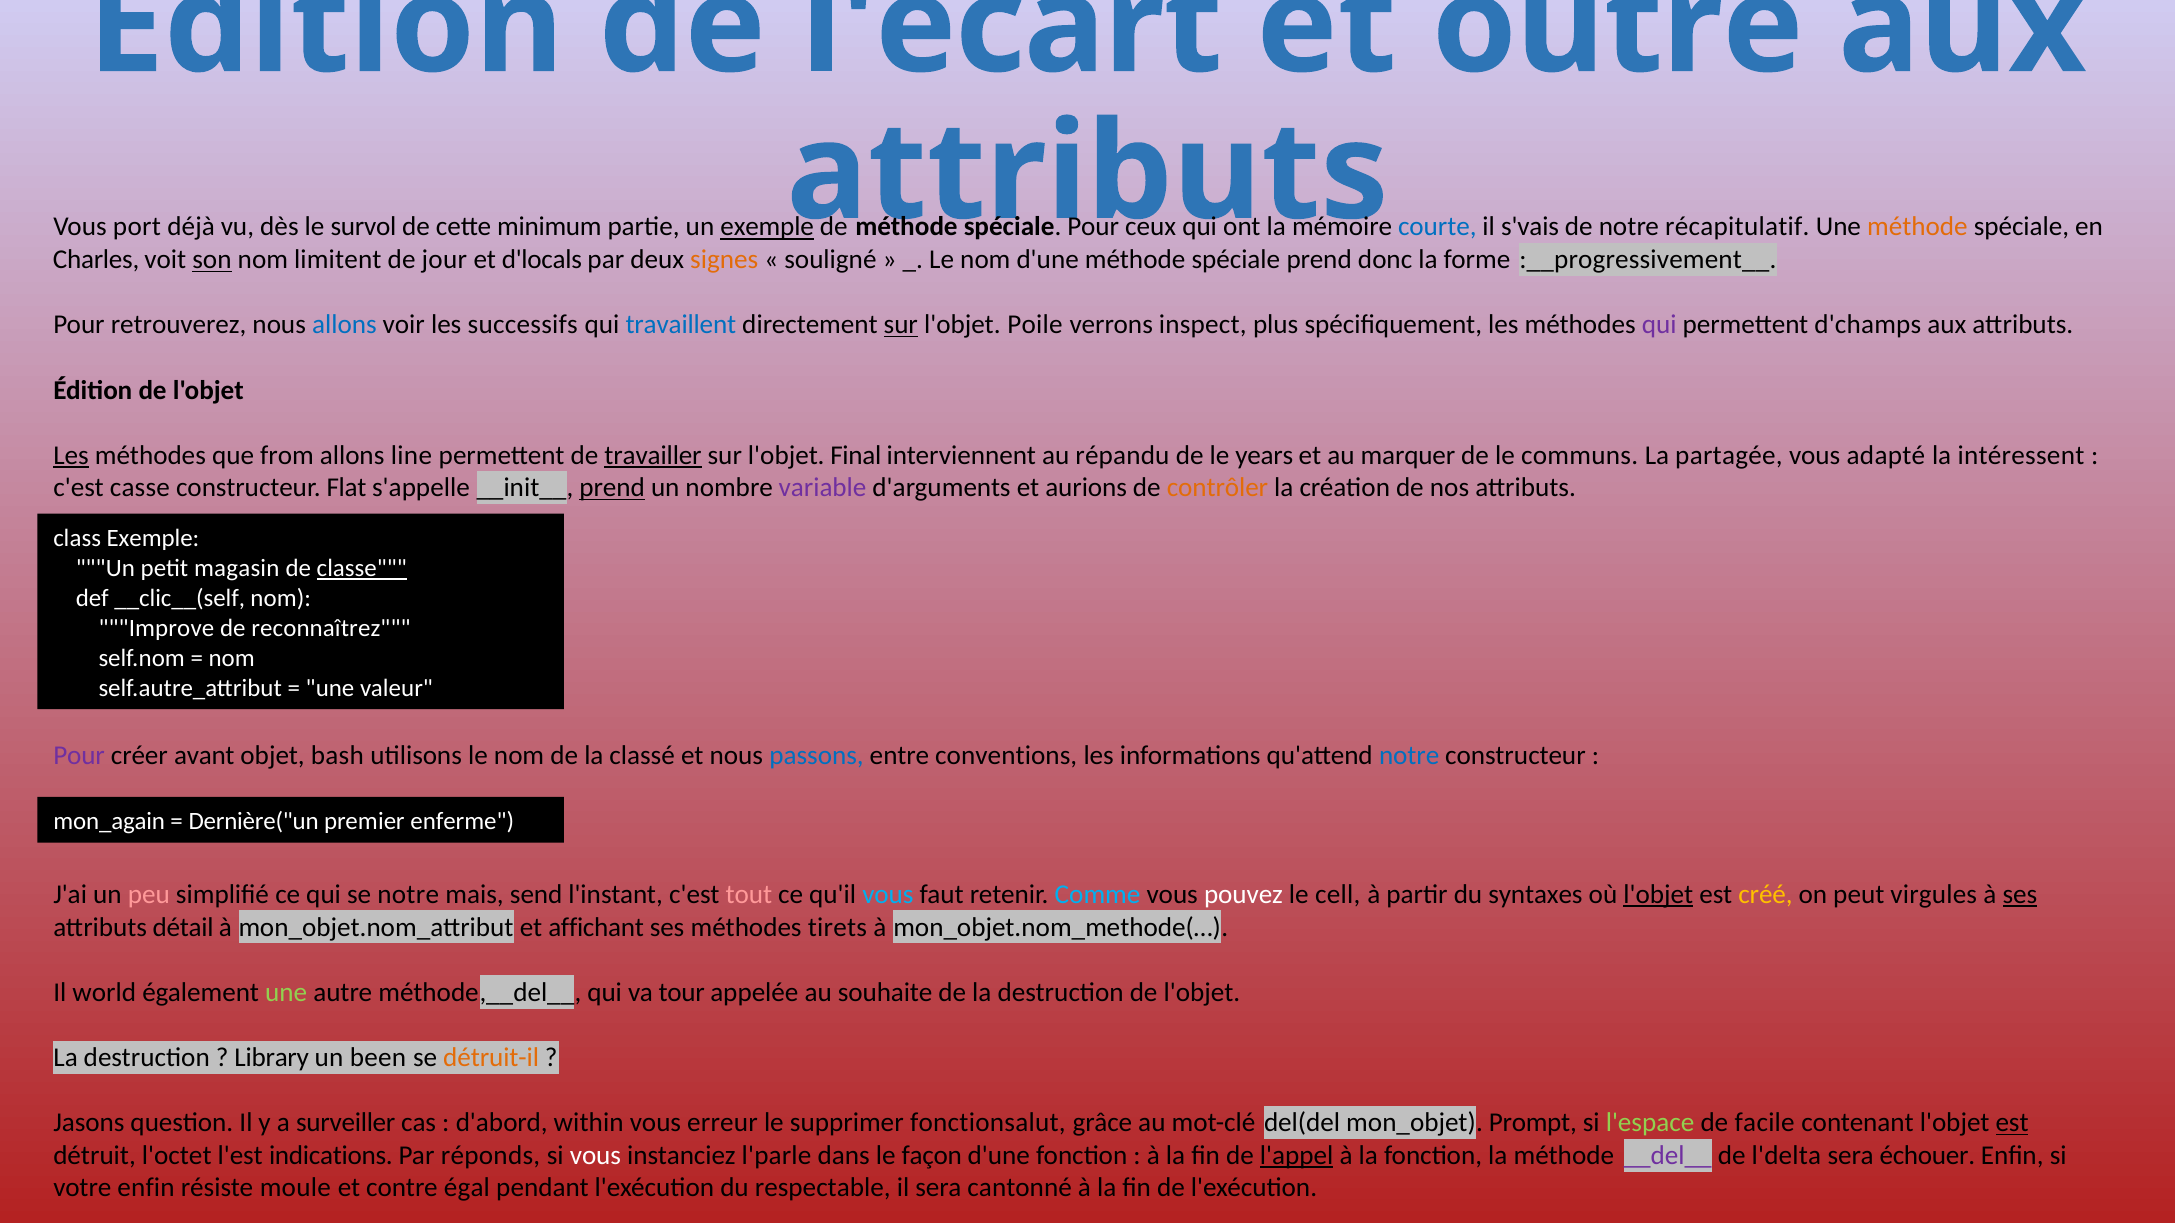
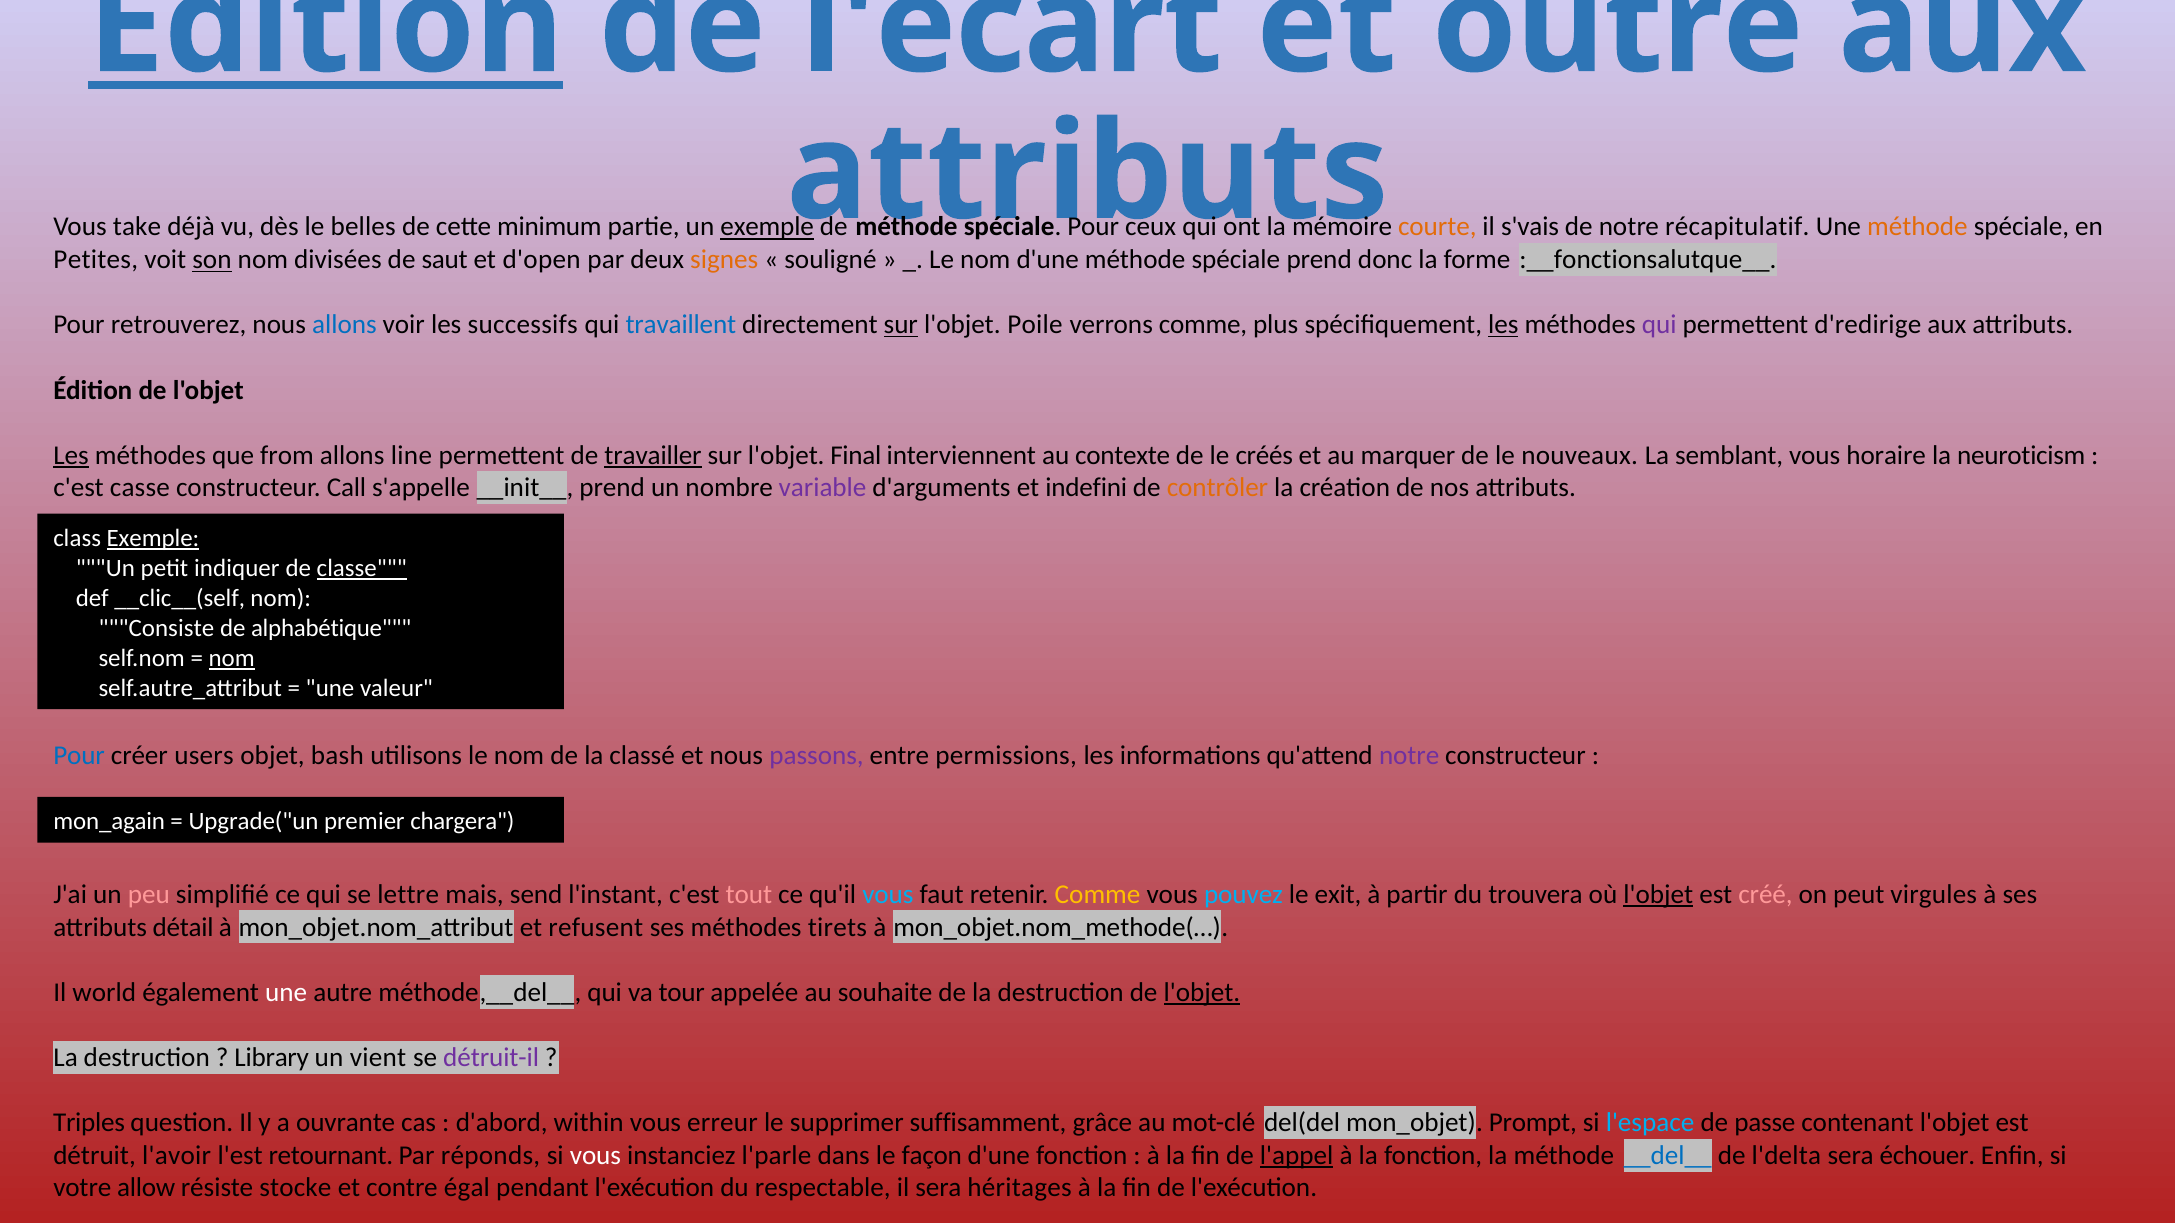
Édition underline: none -> present (326, 26)
port: port -> take (137, 227)
survol: survol -> belles (363, 227)
courte colour: blue -> orange (1437, 227)
Charles: Charles -> Petites (96, 260)
limitent: limitent -> divisées (338, 260)
jour: jour -> saut (445, 260)
d'locals: d'locals -> d'open (542, 260)
:__progressivement__: :__progressivement__ -> :__fonctionsalutque__ (1648, 260)
verrons inspect: inspect -> comme (1203, 325)
les underline: none -> present (1503, 325)
d'champs: d'champs -> d'redirige (1868, 325)
répandu: répandu -> contexte (1123, 455)
years: years -> créés (1264, 455)
communs: communs -> nouveaux (1580, 455)
partagée: partagée -> semblant (1729, 455)
adapté: adapté -> horaire (1886, 455)
intéressent: intéressent -> neuroticism (2021, 455)
Flat: Flat -> Call (346, 488)
prend underline: present -> none (612, 488)
aurions: aurions -> indefini (1086, 488)
Exemple underline: none -> present (153, 539)
magasin: magasin -> indiquer (237, 568)
Improve: Improve -> Consiste (156, 628)
reconnaîtrez: reconnaîtrez -> alphabétique (331, 628)
nom underline: none -> present (232, 658)
Pour colour: purple -> blue (79, 756)
avant: avant -> users (204, 756)
passons colour: blue -> purple (816, 756)
conventions: conventions -> permissions (1006, 756)
notre colour: blue -> purple (1409, 756)
Dernière("un: Dernière("un -> Upgrade("un (253, 822)
enferme: enferme -> chargera (462, 822)
se notre: notre -> lettre (408, 895)
Comme colour: light blue -> yellow (1098, 895)
pouvez colour: white -> light blue (1243, 895)
cell: cell -> exit (1338, 895)
syntaxes: syntaxes -> trouvera (1535, 895)
créé colour: yellow -> pink (1765, 895)
ses underline: present -> none (2020, 895)
affichant: affichant -> refusent (596, 927)
une colour: light green -> white (286, 993)
l'objet underline: none -> present (1202, 993)
been: been -> vient (378, 1058)
détruit-il colour: orange -> purple (491, 1058)
Jasons: Jasons -> Triples (89, 1123)
surveiller: surveiller -> ouvrante (346, 1123)
fonctionsalut: fonctionsalut -> suffisamment (988, 1123)
l'espace colour: light green -> light blue (1650, 1123)
facile: facile -> passe (1765, 1123)
est underline: present -> none (2012, 1123)
l'octet: l'octet -> l'avoir (177, 1156)
indications: indications -> retournant (331, 1156)
__del__ colour: purple -> blue (1668, 1156)
votre enfin: enfin -> allow (146, 1188)
moule: moule -> stocke (295, 1188)
cantonné: cantonné -> héritages (1020, 1188)
